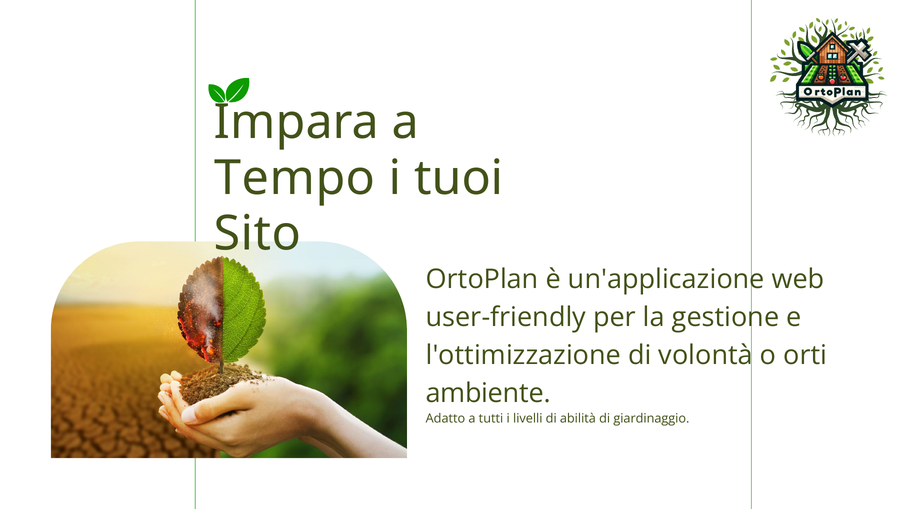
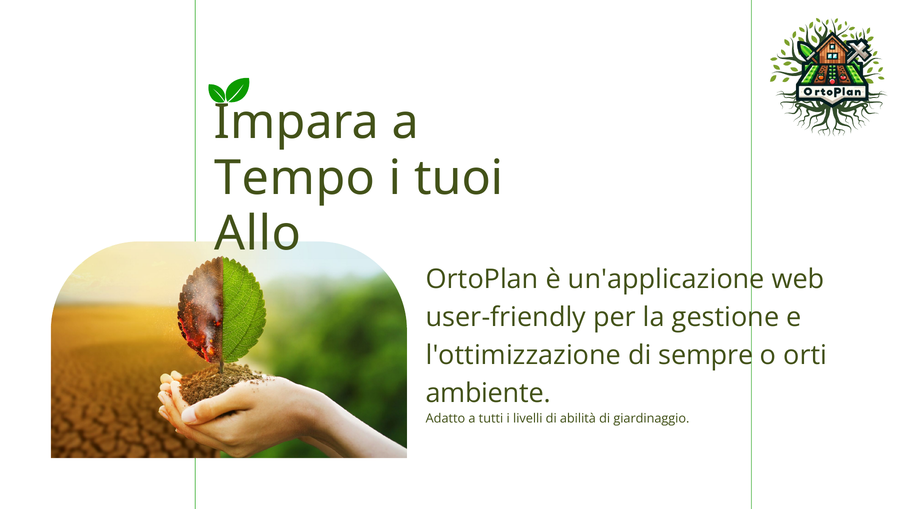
Sito: Sito -> Allo (258, 234)
volontà: volontà -> sempre (706, 355)
